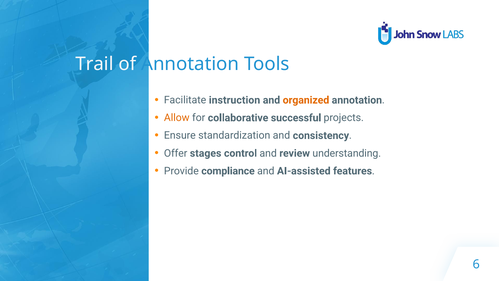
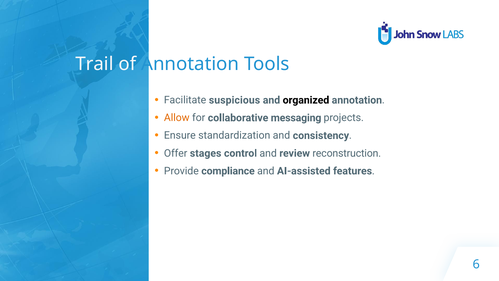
instruction: instruction -> suspicious (234, 100)
organized colour: orange -> black (306, 100)
successful: successful -> messaging (296, 118)
understanding: understanding -> reconstruction (347, 153)
